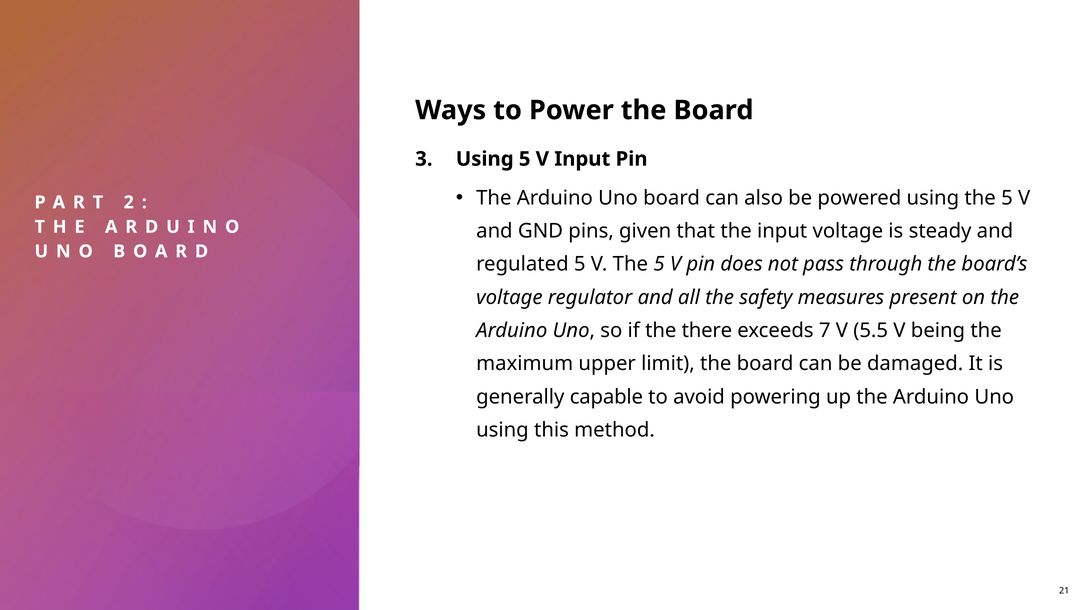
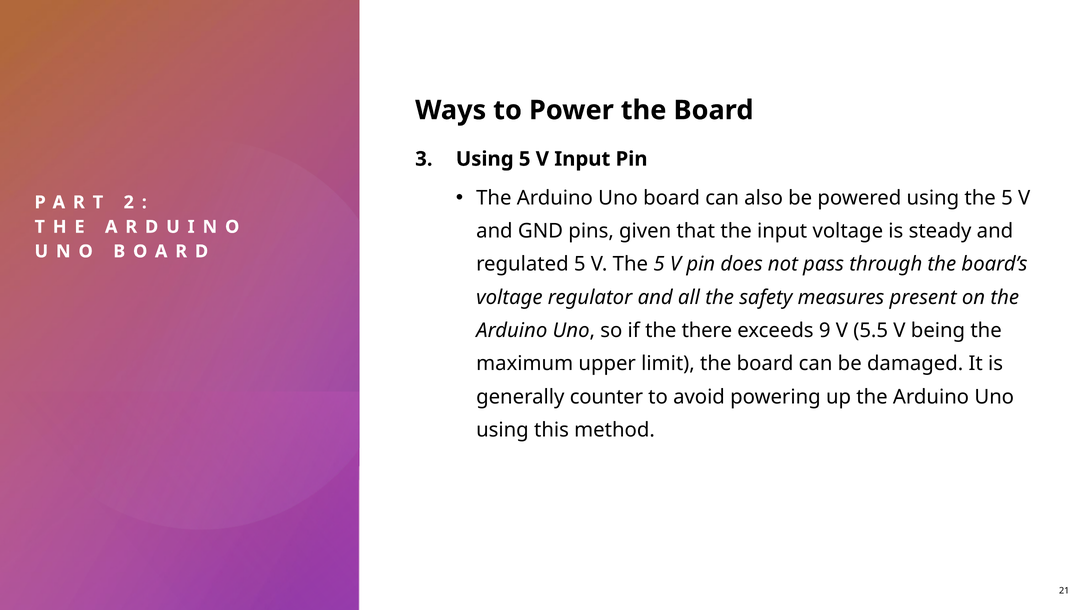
7: 7 -> 9 (825, 331)
capable: capable -> counter (606, 397)
